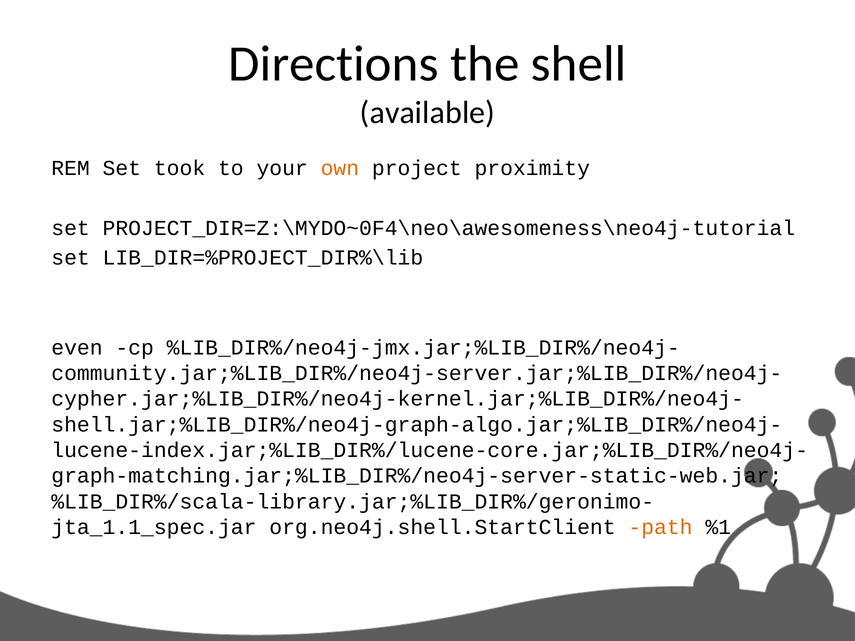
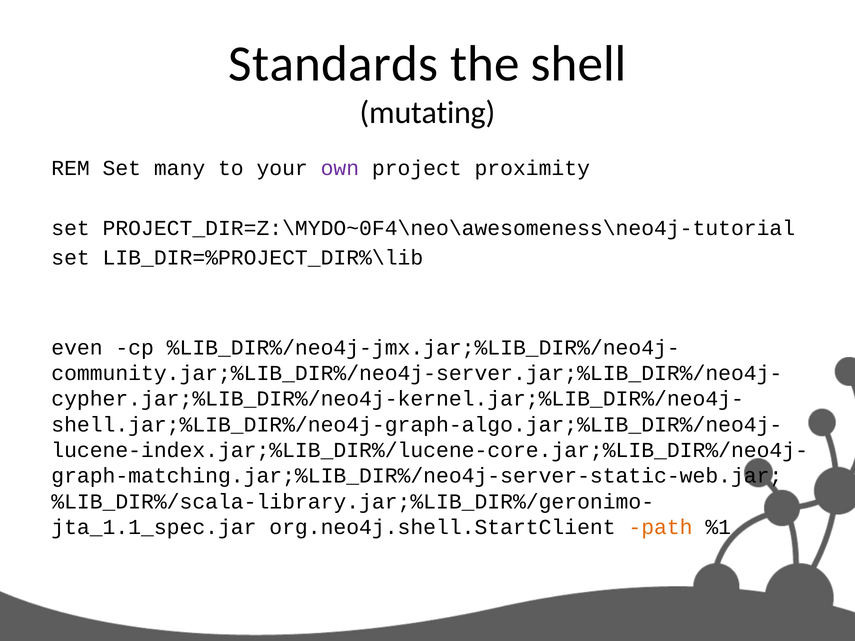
Directions: Directions -> Standards (333, 64)
available: available -> mutating (428, 113)
took: took -> many (180, 168)
own colour: orange -> purple (340, 168)
